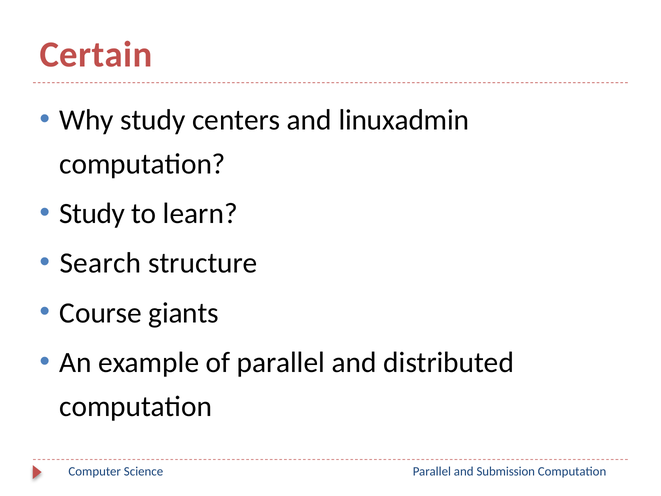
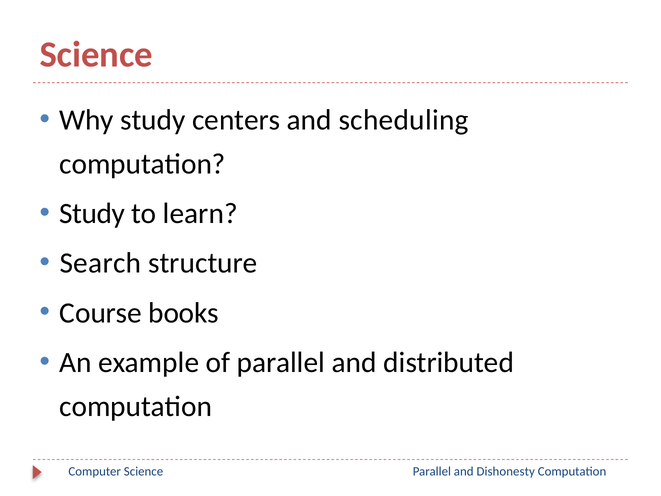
Certain: Certain -> Science (96, 54)
linuxadmin: linuxadmin -> scheduling (404, 120)
giants: giants -> books (184, 313)
Submission: Submission -> Dishonesty (506, 471)
